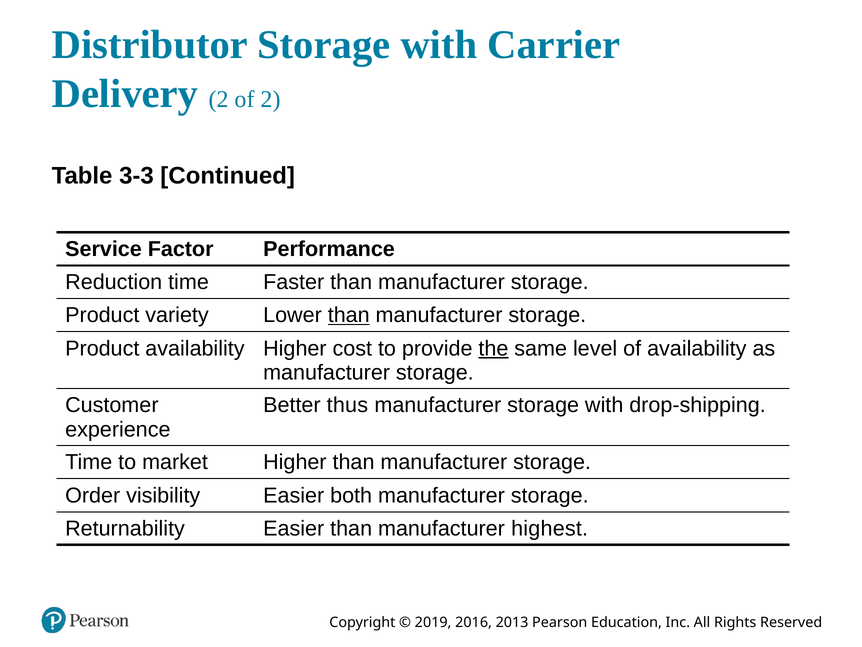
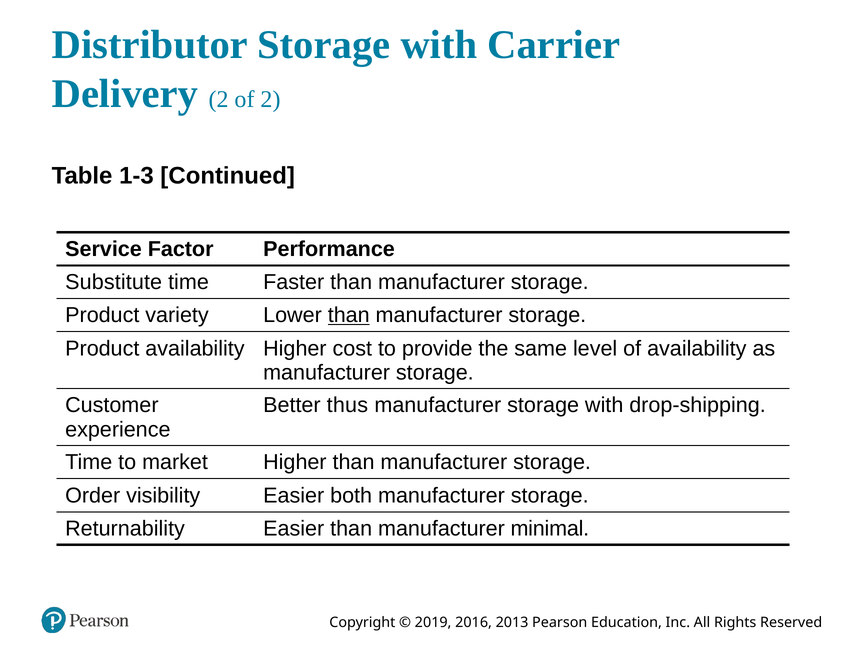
3-3: 3-3 -> 1-3 (136, 176)
Reduction: Reduction -> Substitute (114, 282)
the underline: present -> none (493, 348)
highest: highest -> minimal (550, 528)
